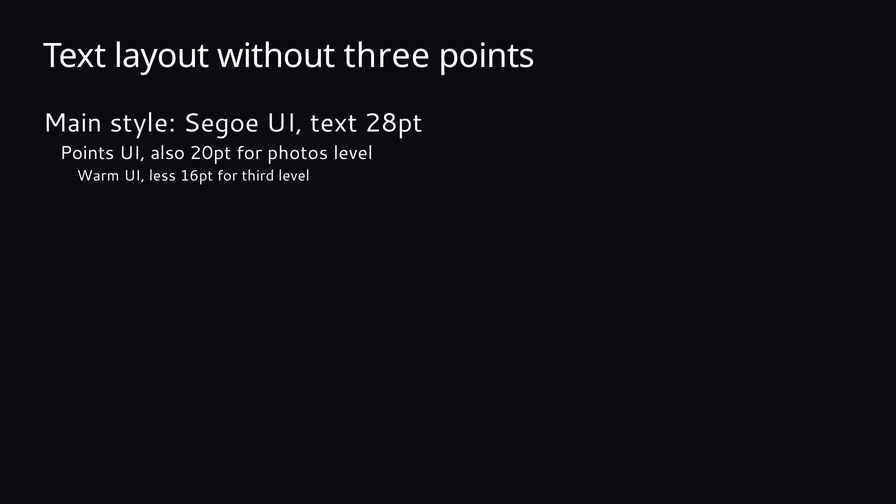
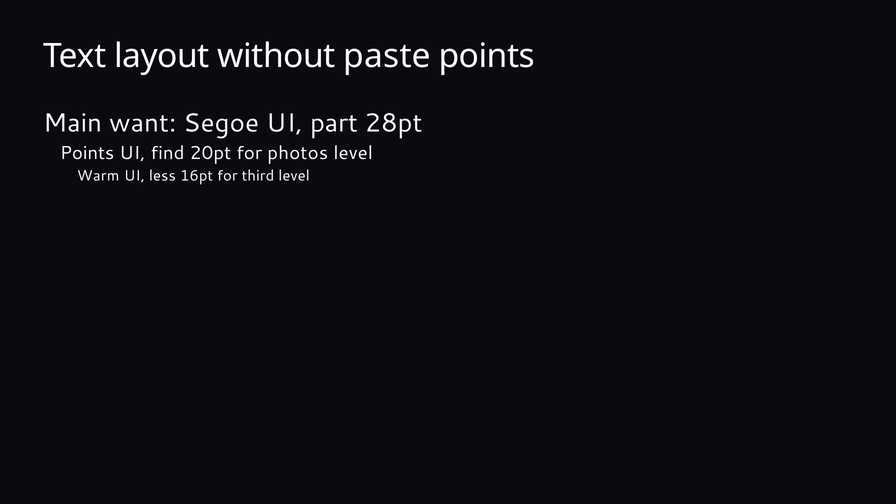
three: three -> paste (387, 56)
style: style -> want (143, 123)
UI text: text -> part (334, 123)
also: also -> find (168, 153)
